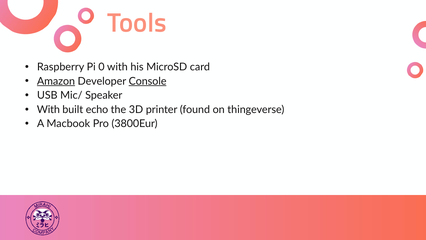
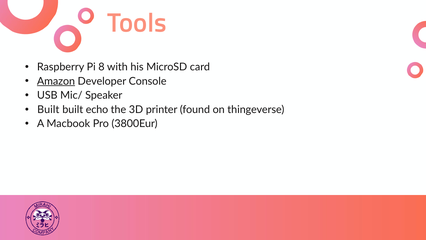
0: 0 -> 8 (101, 67)
Console underline: present -> none (148, 81)
With: With -> Built (48, 109)
